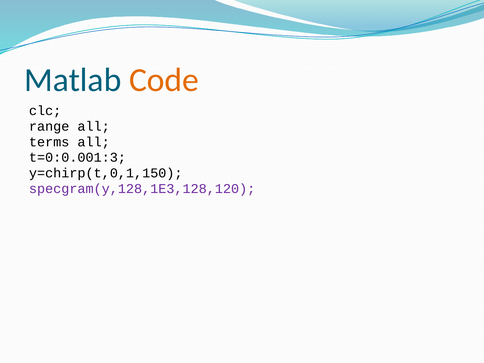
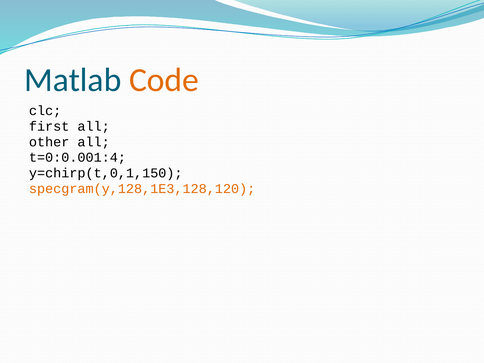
range: range -> first (49, 126)
terms: terms -> other (49, 142)
t=0:0.001:3: t=0:0.001:3 -> t=0:0.001:4 (77, 158)
specgram(y,128,1E3,128,120 colour: purple -> orange (142, 189)
